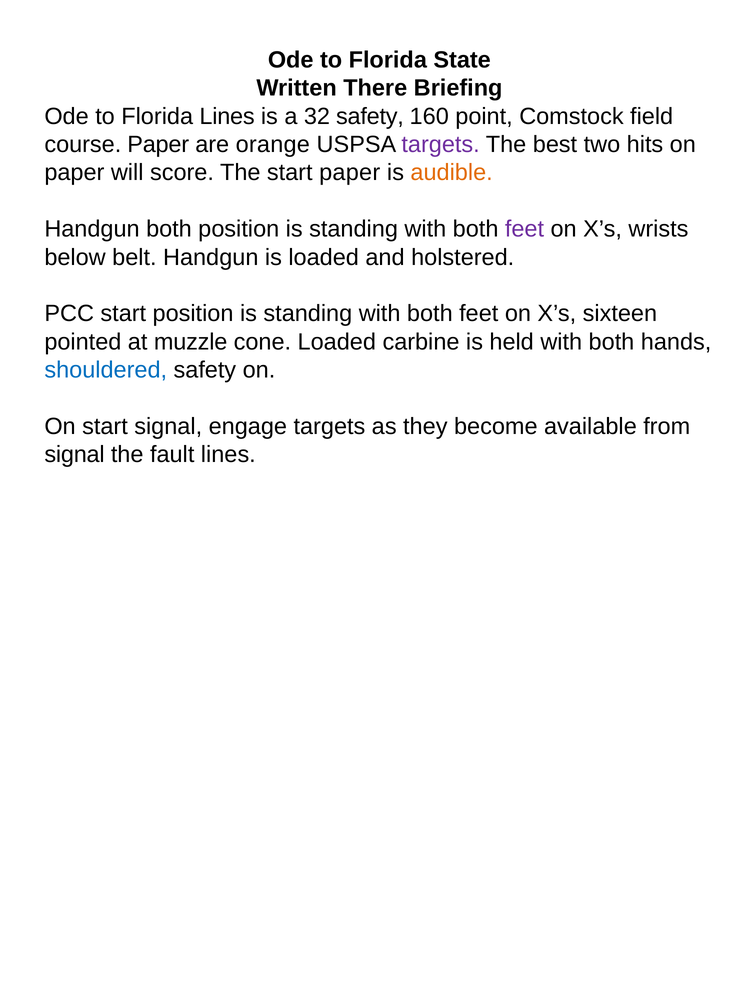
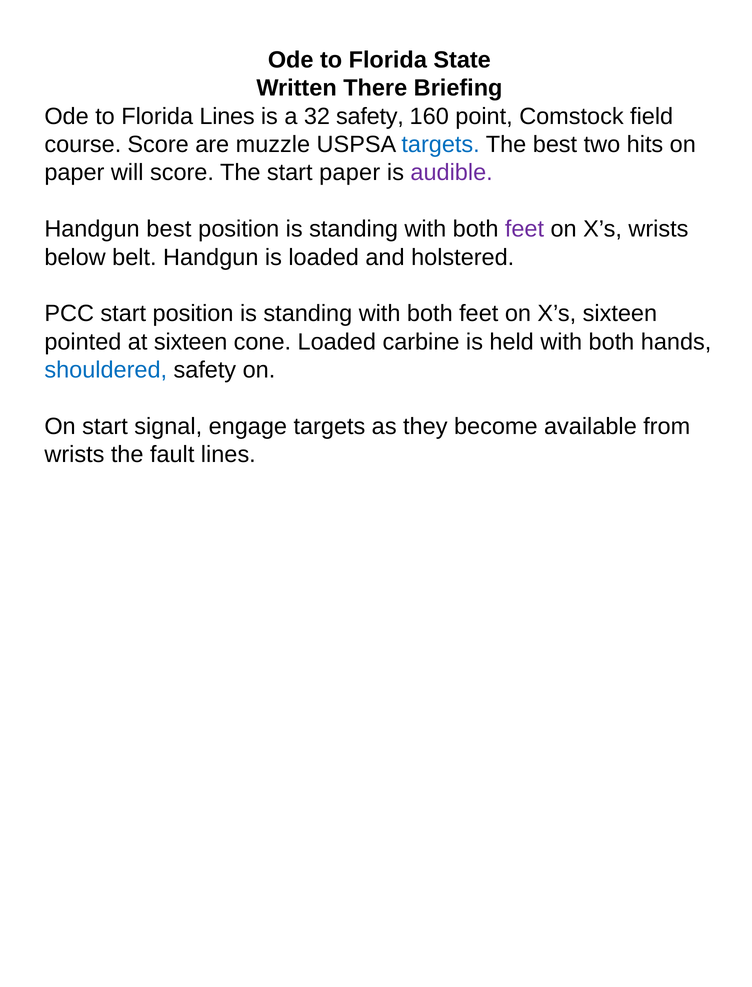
course Paper: Paper -> Score (158, 144)
orange: orange -> muzzle (273, 144)
targets colour: purple -> blue (441, 144)
audible colour: orange -> purple (452, 173)
Handgun both: both -> best (169, 229)
at muzzle: muzzle -> sixteen (191, 342)
signal: signal -> wrists (74, 455)
